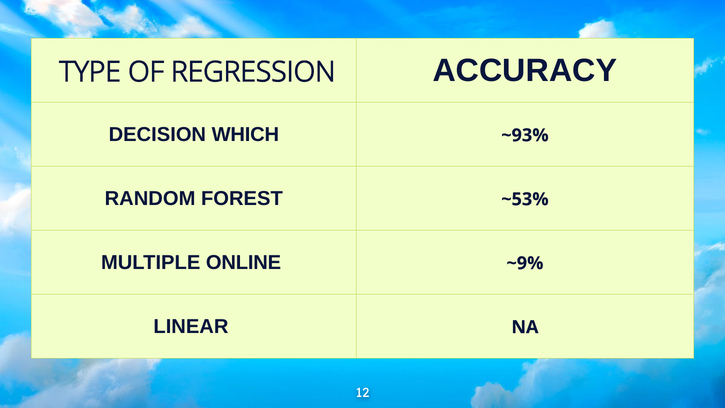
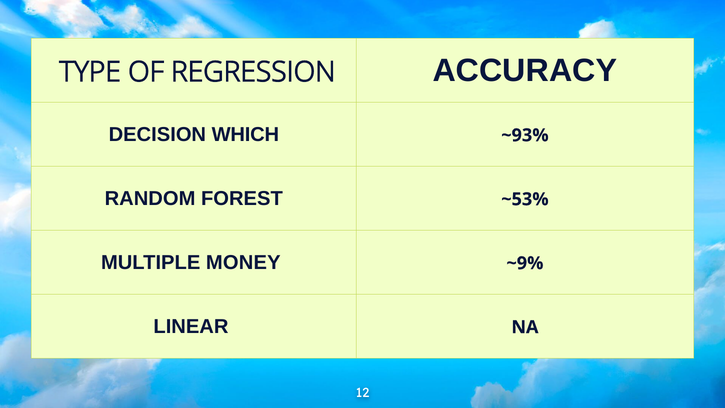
ONLINE: ONLINE -> MONEY (243, 262)
